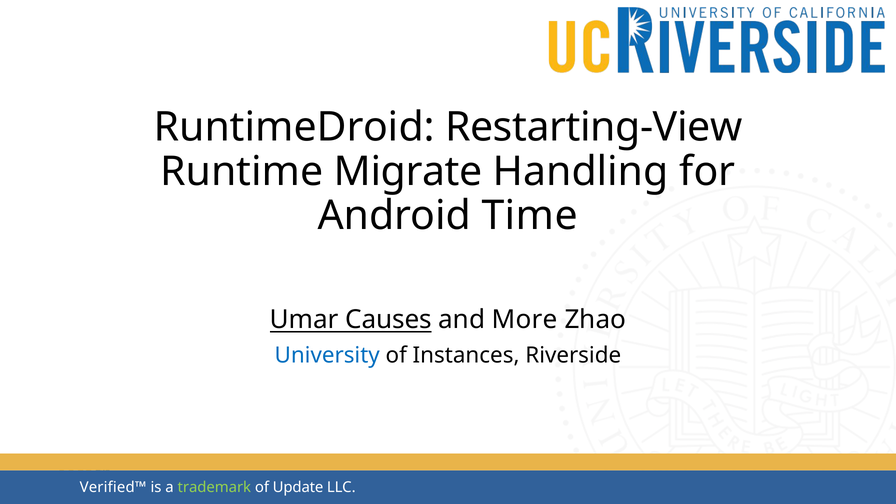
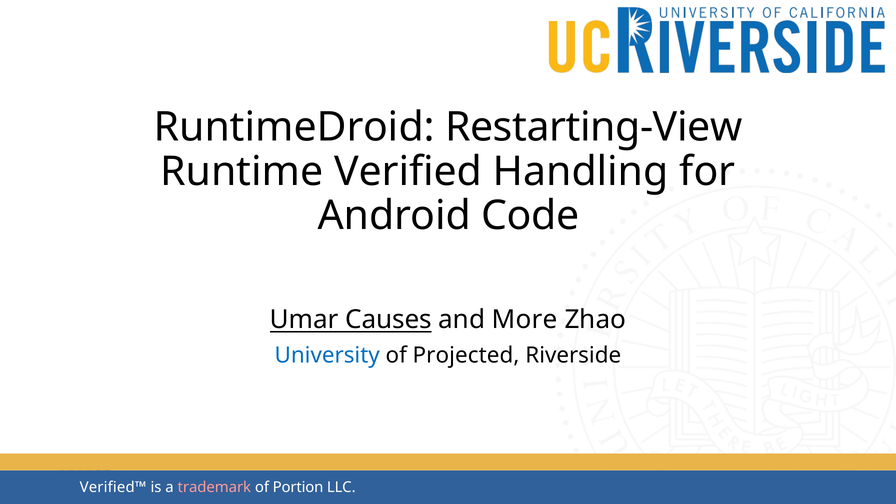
Migrate: Migrate -> Verified (408, 171)
Time: Time -> Code (530, 216)
Instances: Instances -> Projected (466, 355)
trademark colour: light green -> pink (214, 487)
Update: Update -> Portion (298, 487)
